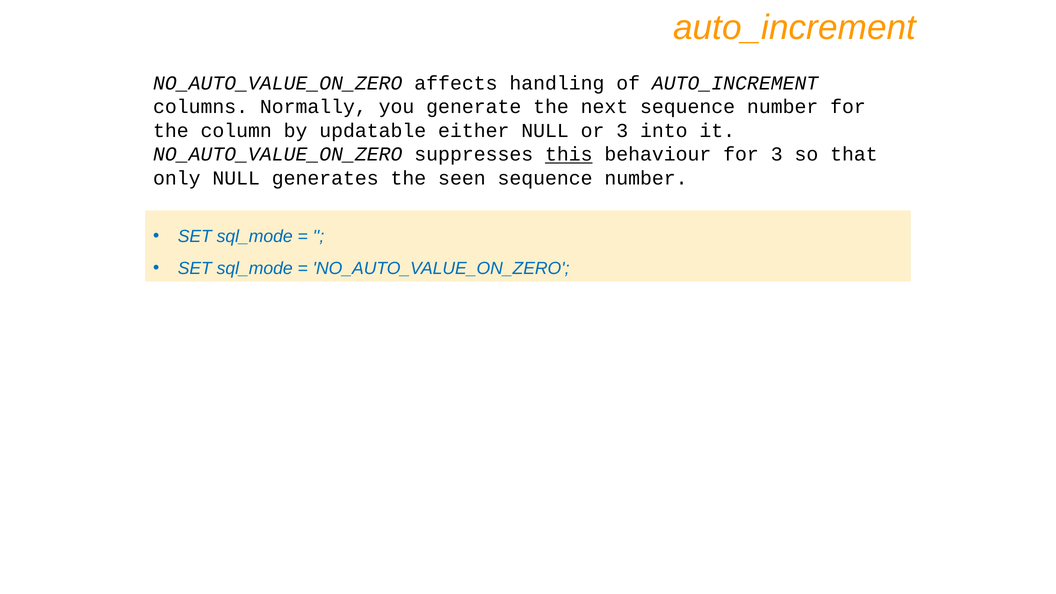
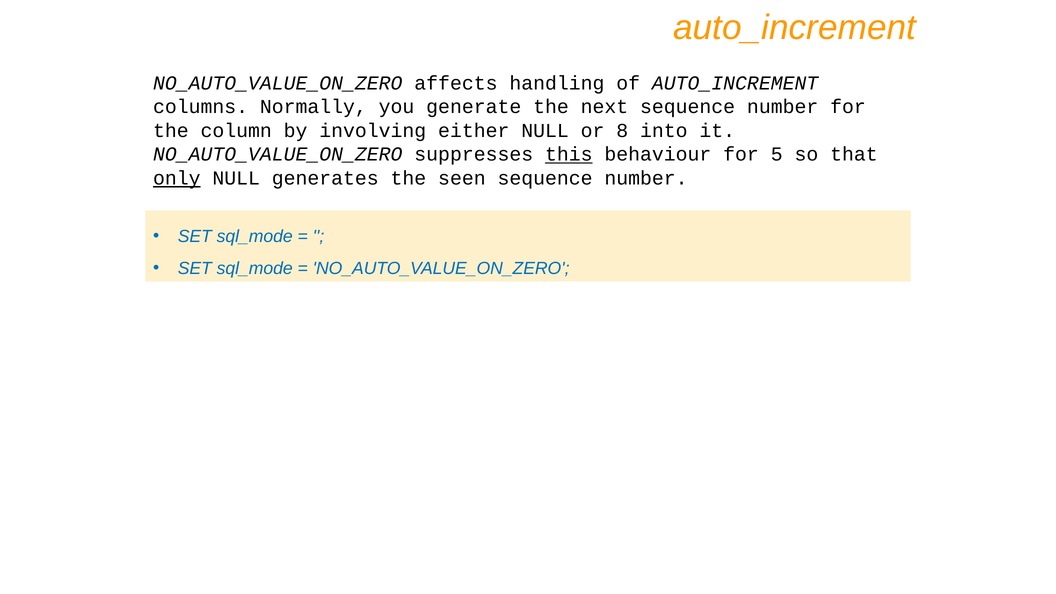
updatable: updatable -> involving (373, 131)
or 3: 3 -> 8 (622, 131)
for 3: 3 -> 5 (777, 154)
only underline: none -> present (177, 178)
